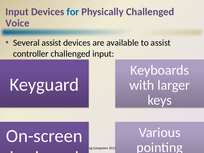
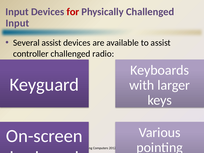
for colour: blue -> red (73, 12)
Voice: Voice -> Input (17, 23)
challenged input: input -> radio (103, 54)
